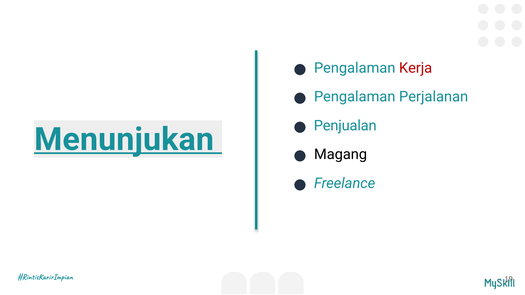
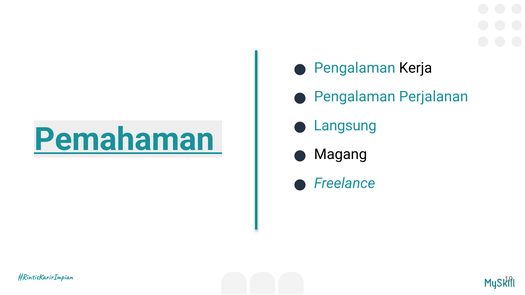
Kerja colour: red -> black (416, 68)
Penjualan: Penjualan -> Langsung (345, 126)
Menunjukan: Menunjukan -> Pemahaman (124, 140)
